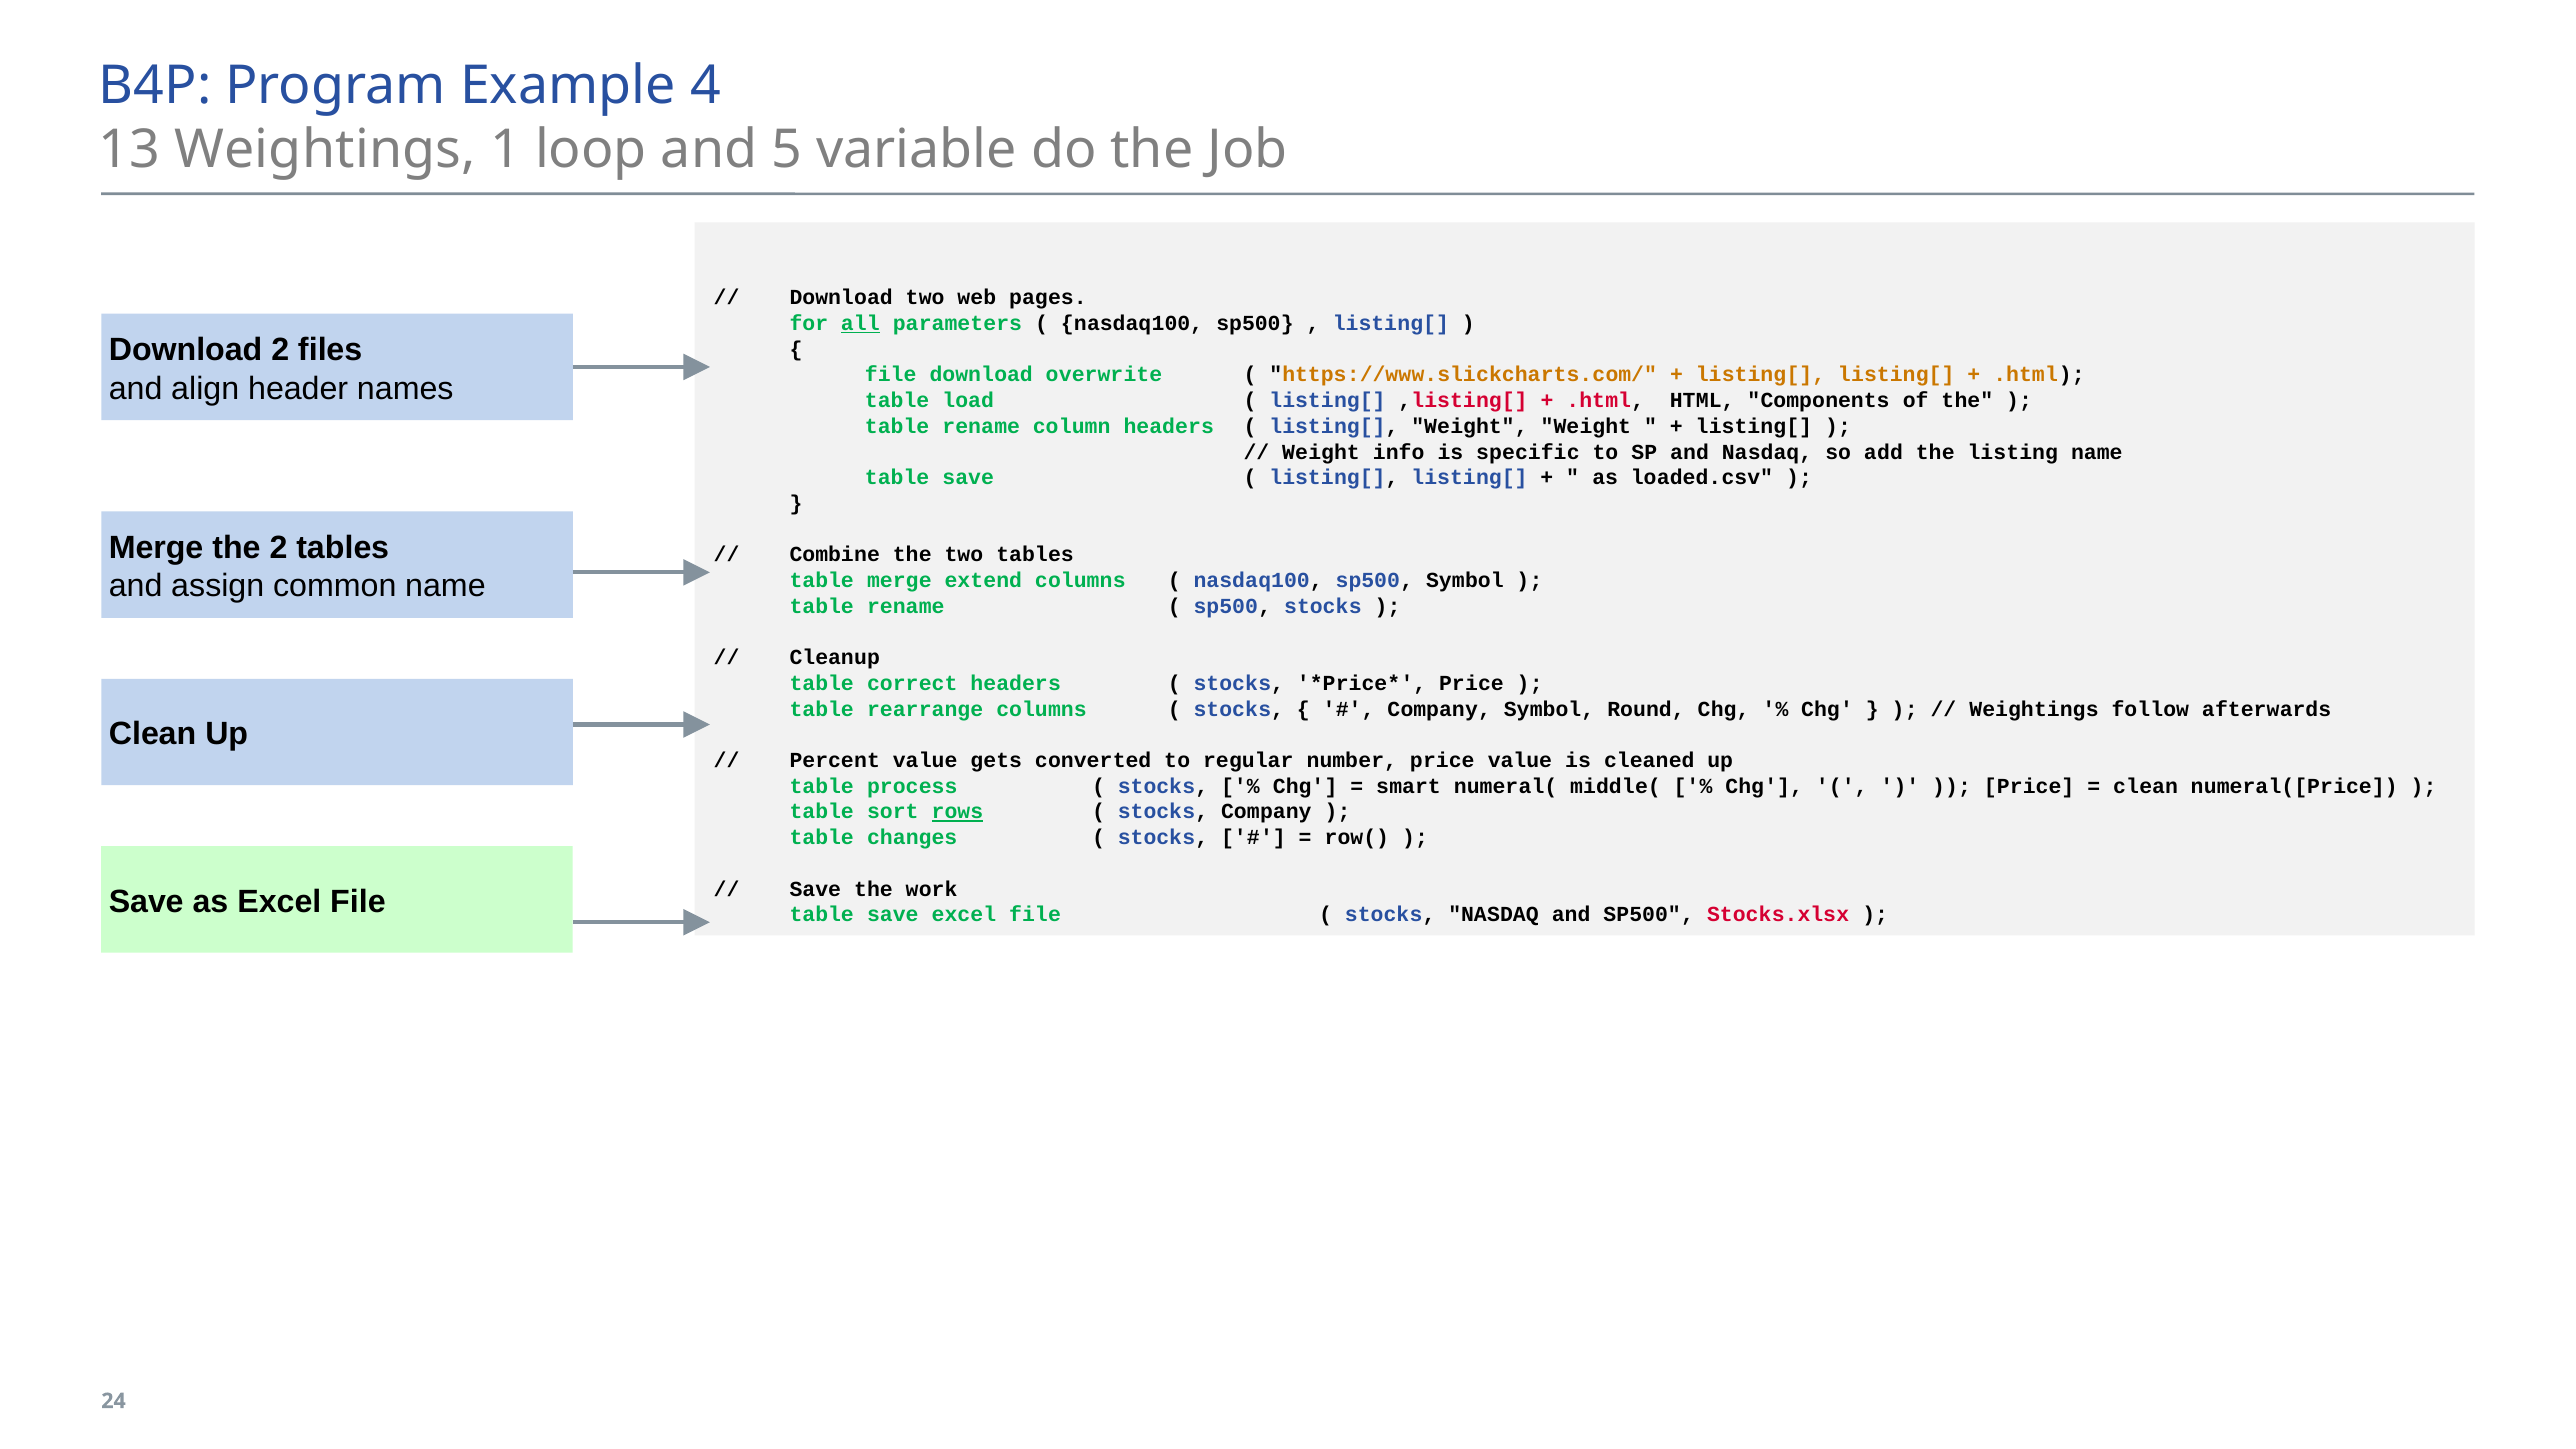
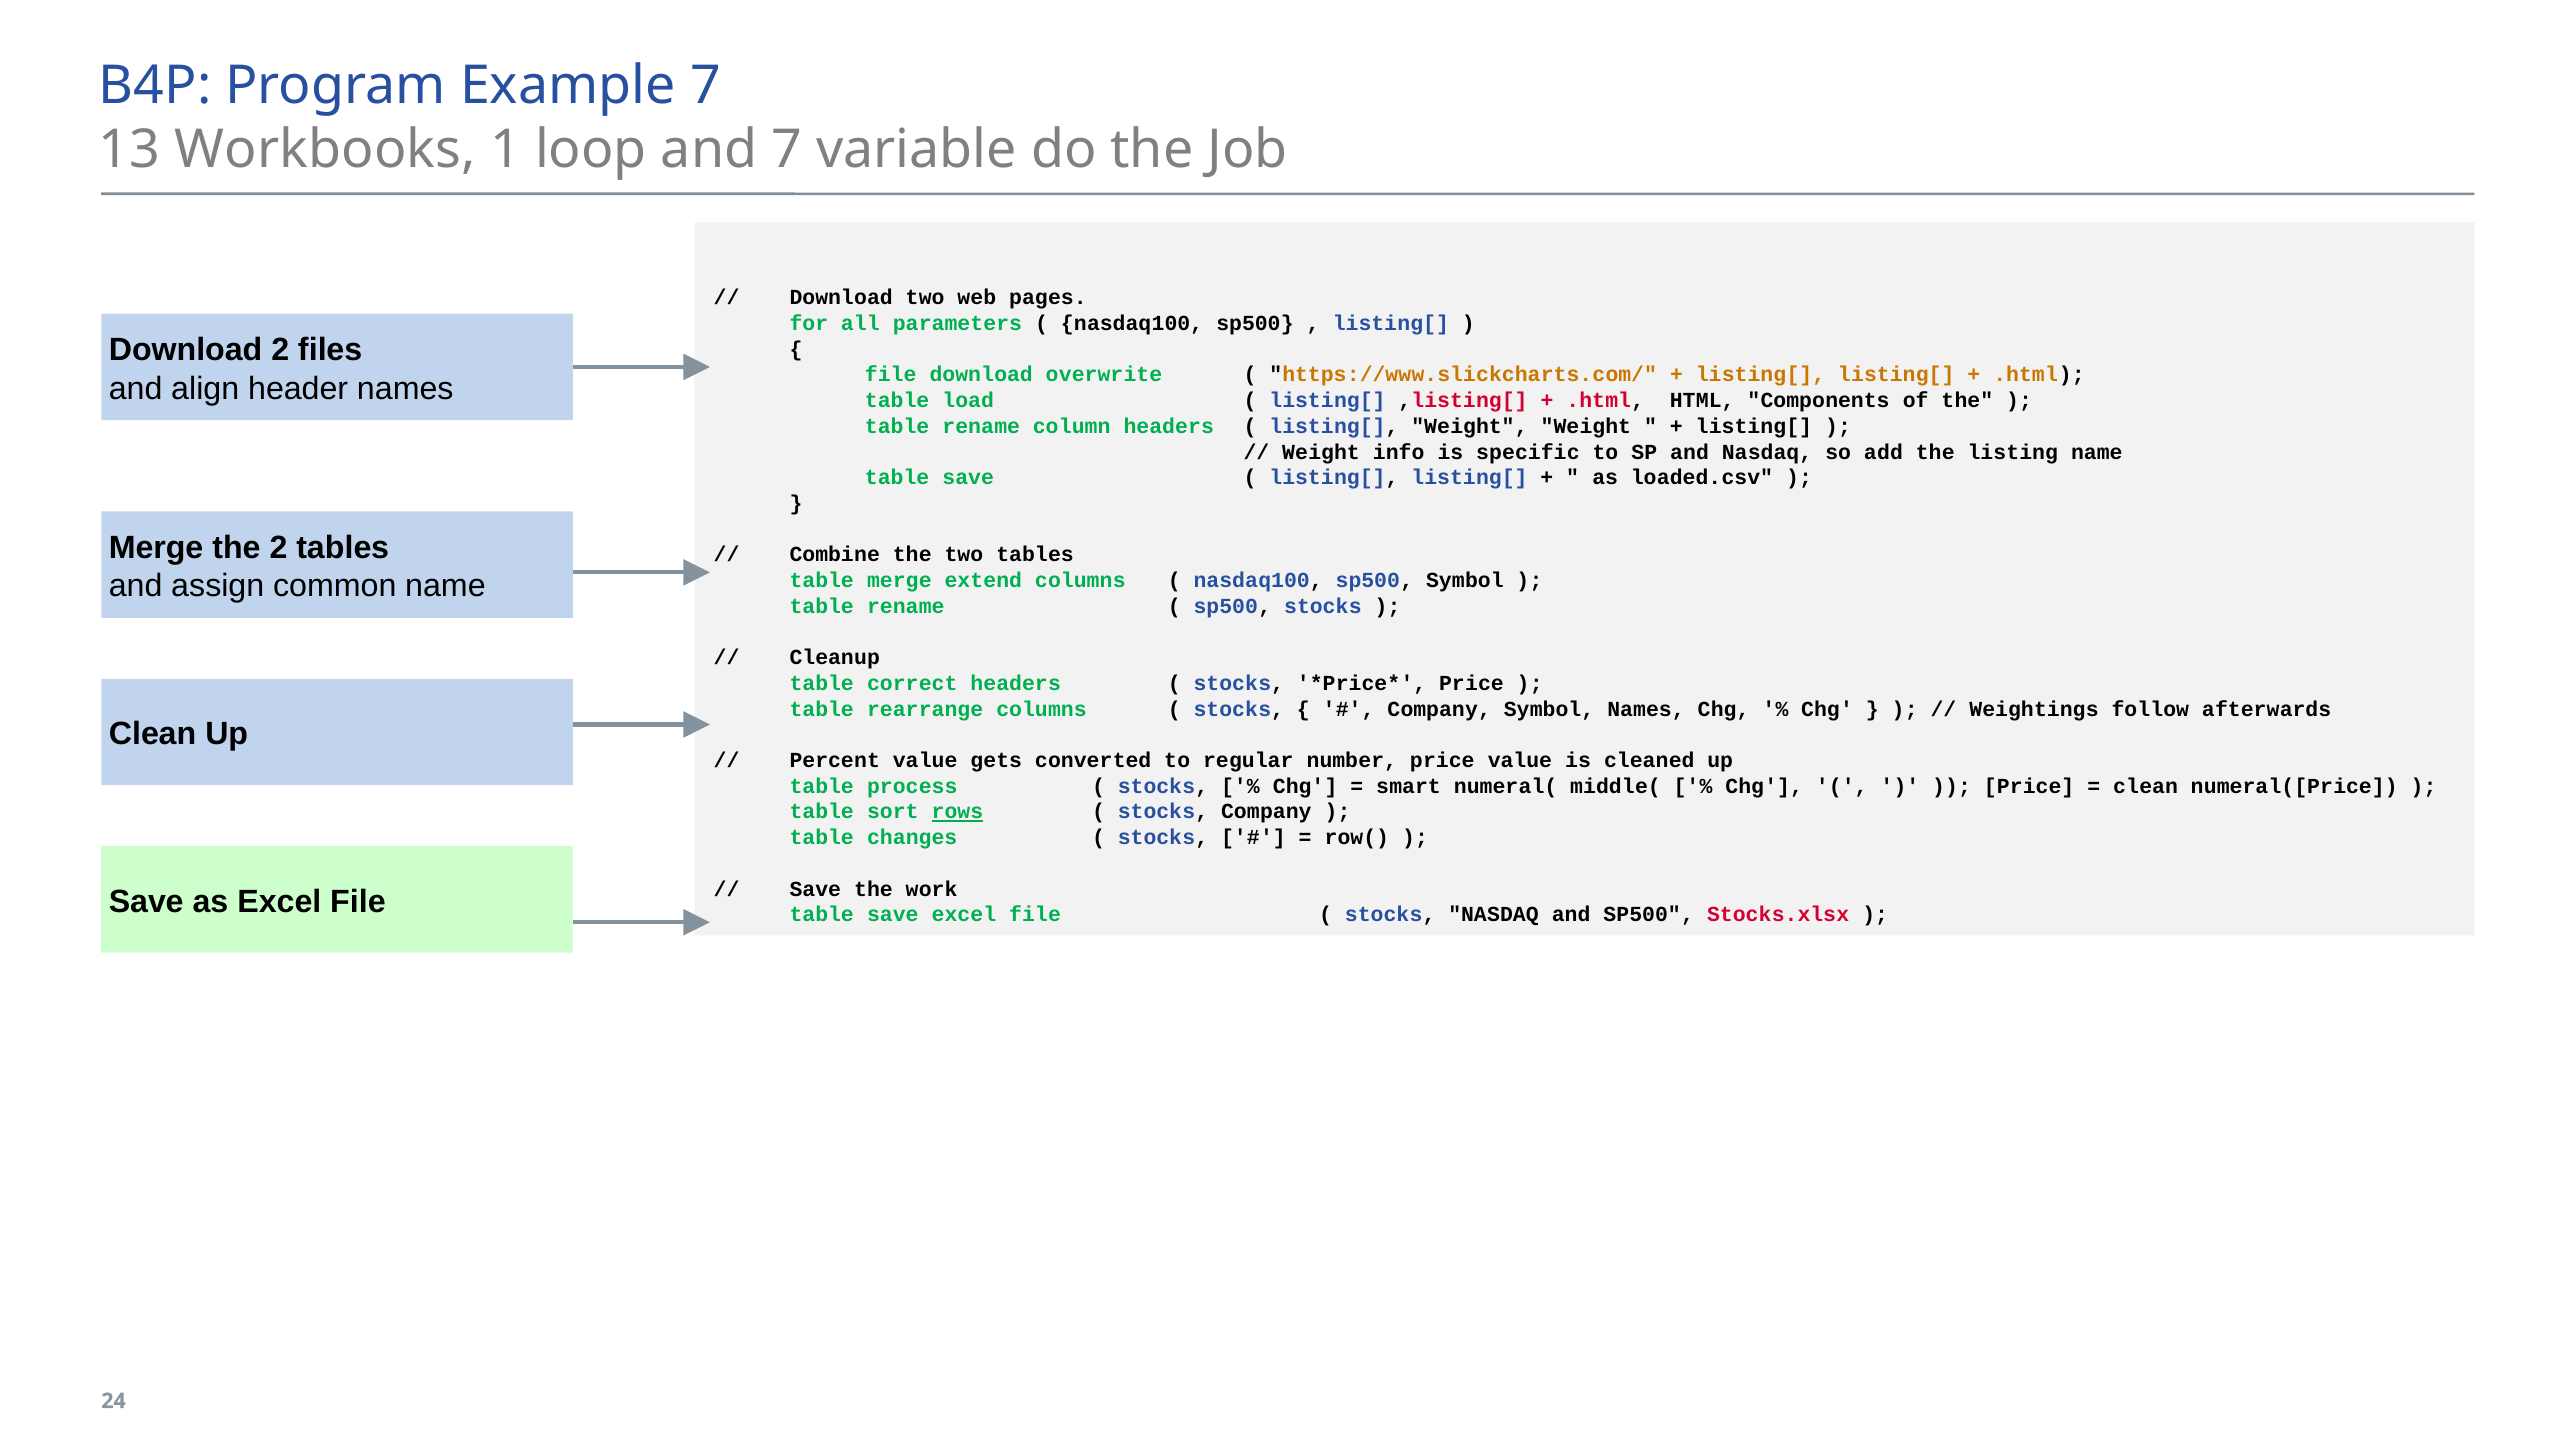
Example 4: 4 -> 7 (706, 85)
13 Weightings: Weightings -> Workbooks (325, 150)
and 5: 5 -> 7 (787, 150)
all underline: present -> none (860, 323)
Symbol Round: Round -> Names (1646, 709)
